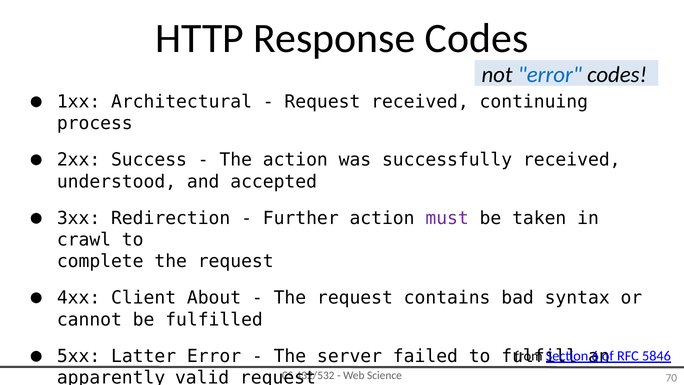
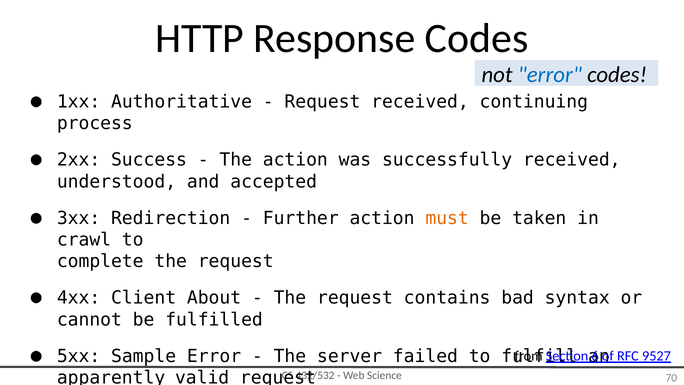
Architectural: Architectural -> Authoritative (182, 102)
must colour: purple -> orange (447, 218)
Latter: Latter -> Sample (144, 356)
5846: 5846 -> 9527 (656, 356)
